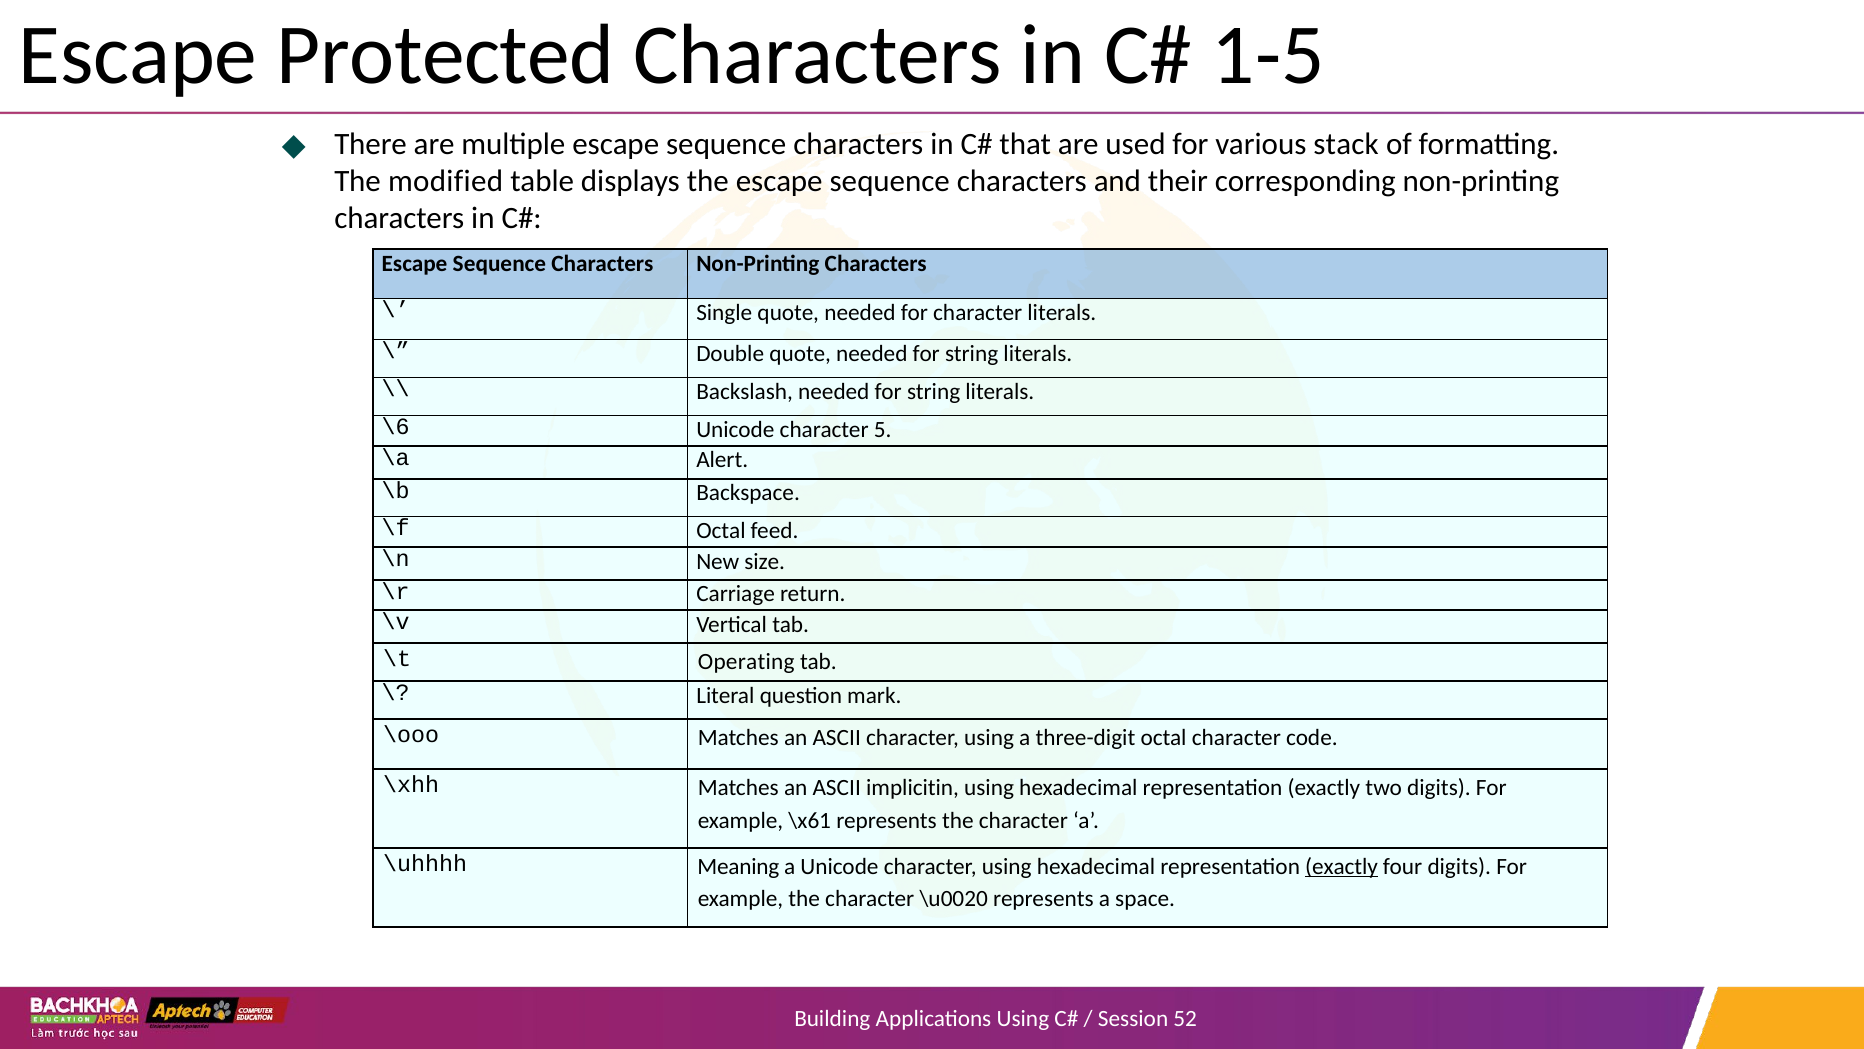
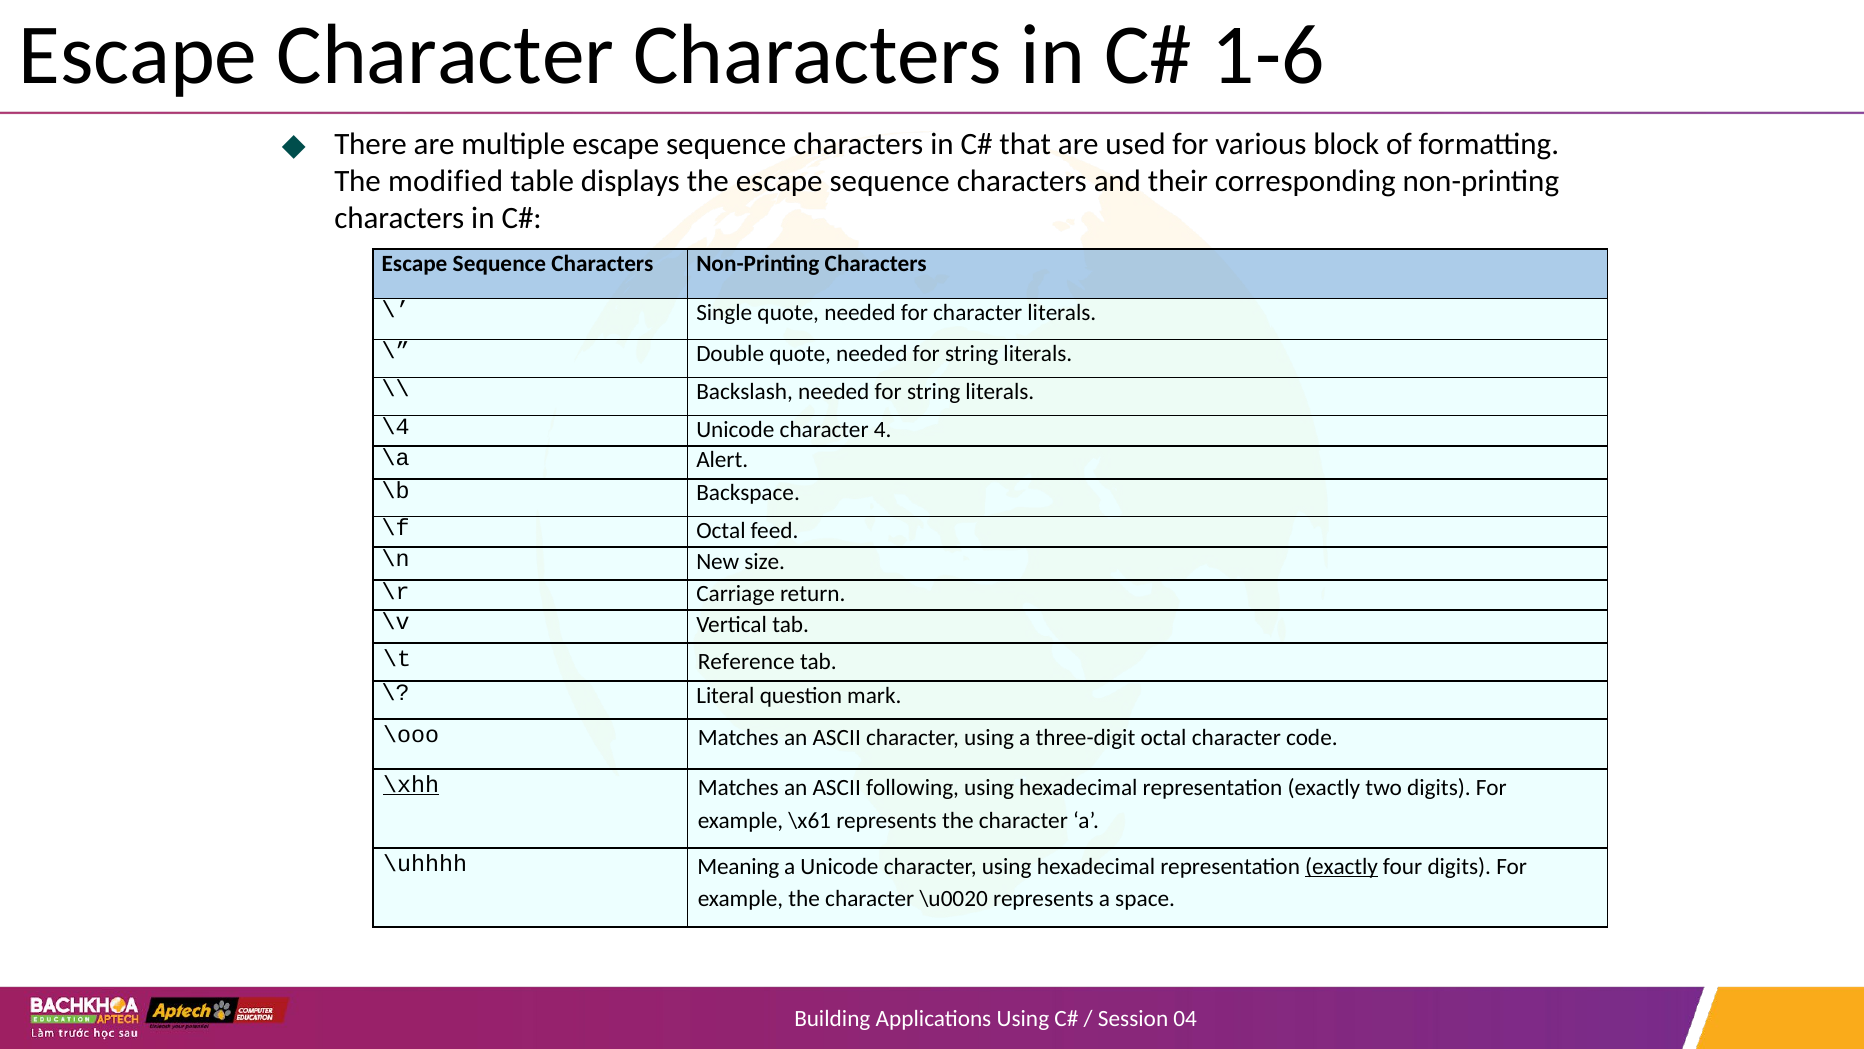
Escape Protected: Protected -> Character (445, 55)
1-5: 1-5 -> 1-6 (1268, 55)
stack: stack -> block (1346, 144)
\6: \6 -> \4 (396, 427)
5: 5 -> 4 (883, 430)
Operating: Operating -> Reference (746, 661)
\xhh underline: none -> present (411, 784)
implicitin: implicitin -> following (913, 787)
52: 52 -> 04 (1185, 1018)
